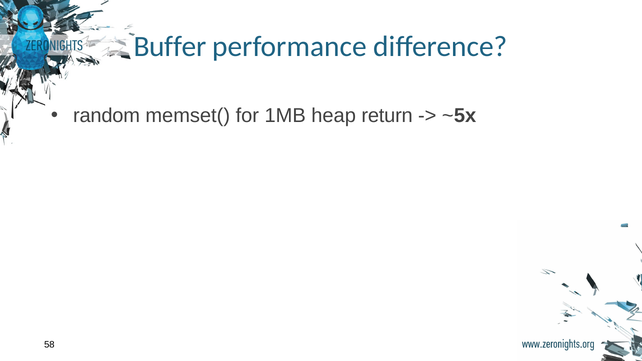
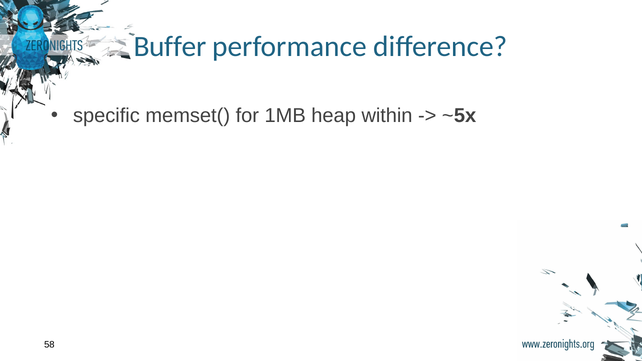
random: random -> specific (106, 116)
return: return -> within (387, 116)
